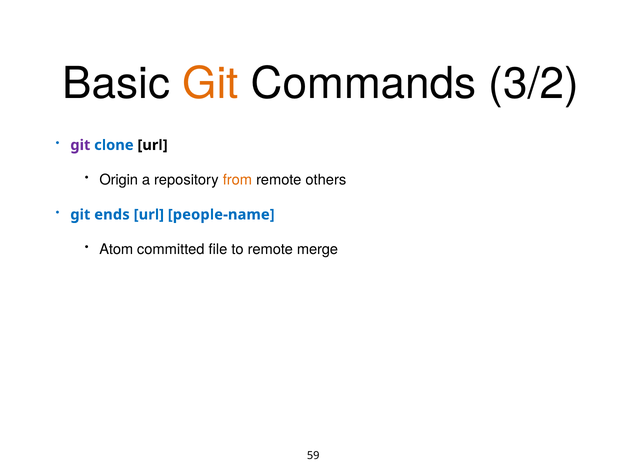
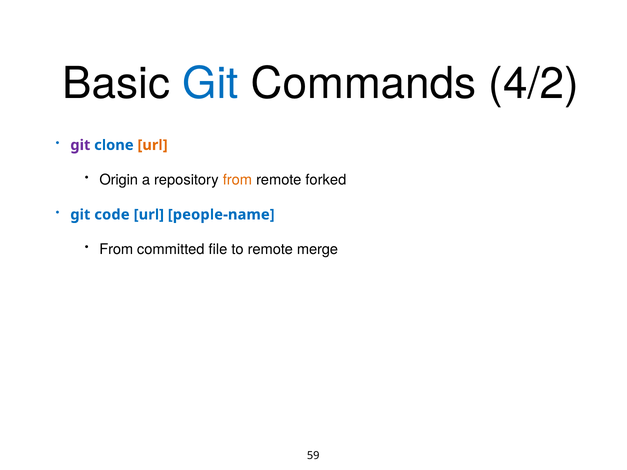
Git colour: orange -> blue (211, 84)
3/2: 3/2 -> 4/2 (534, 84)
url colour: black -> orange (153, 145)
others: others -> forked (326, 180)
ends: ends -> code (112, 215)
Atom: Atom -> From (116, 250)
